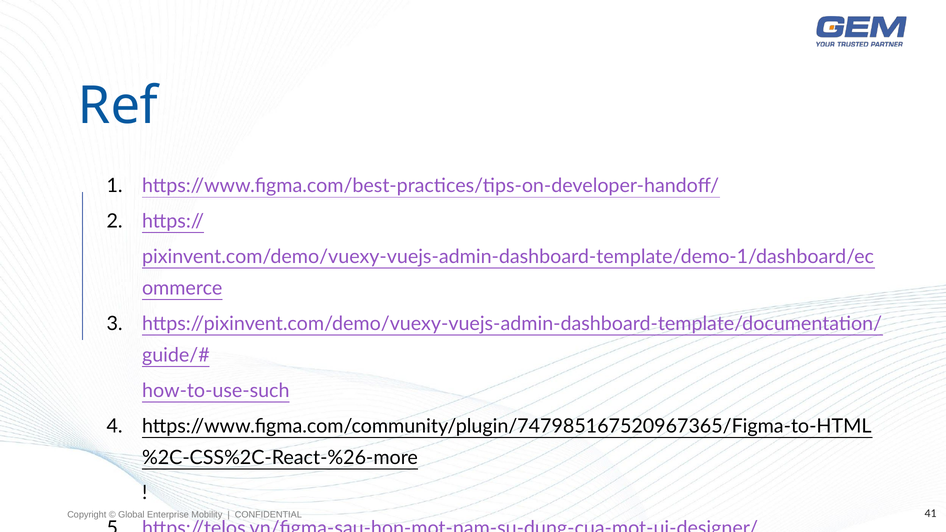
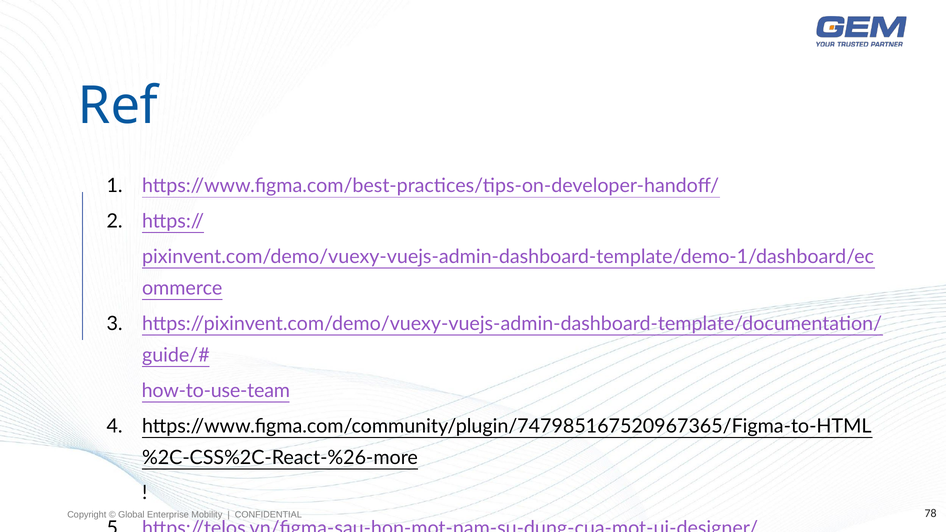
how-to-use-such: how-to-use-such -> how-to-use-team (216, 391)
41: 41 -> 78 (931, 514)
